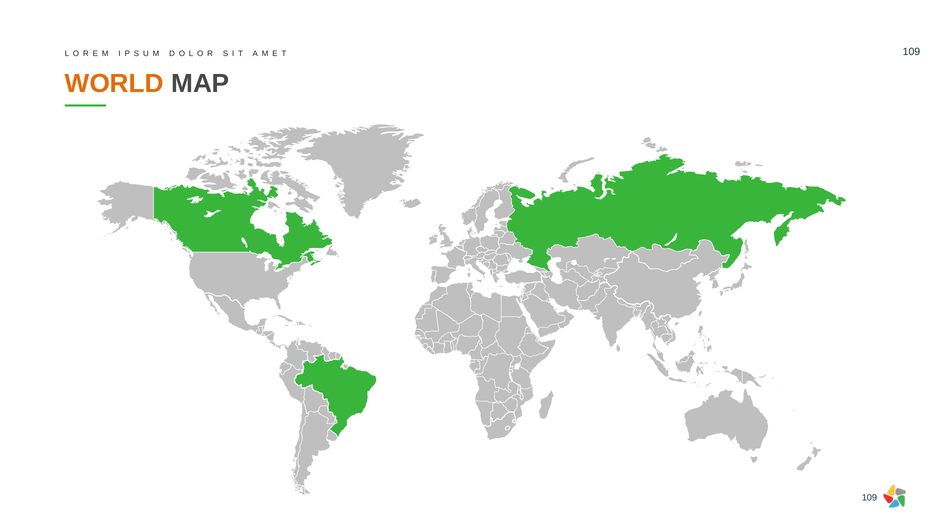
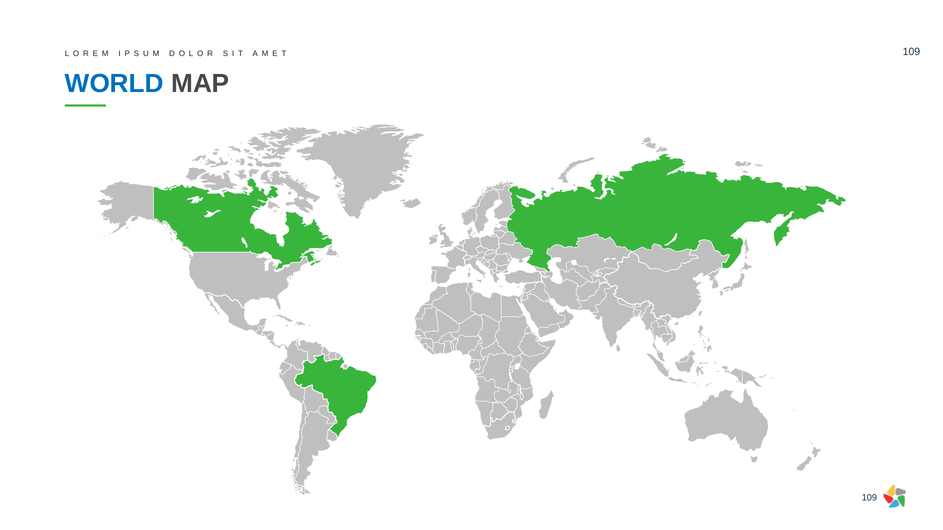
WORLD colour: orange -> blue (114, 84)
